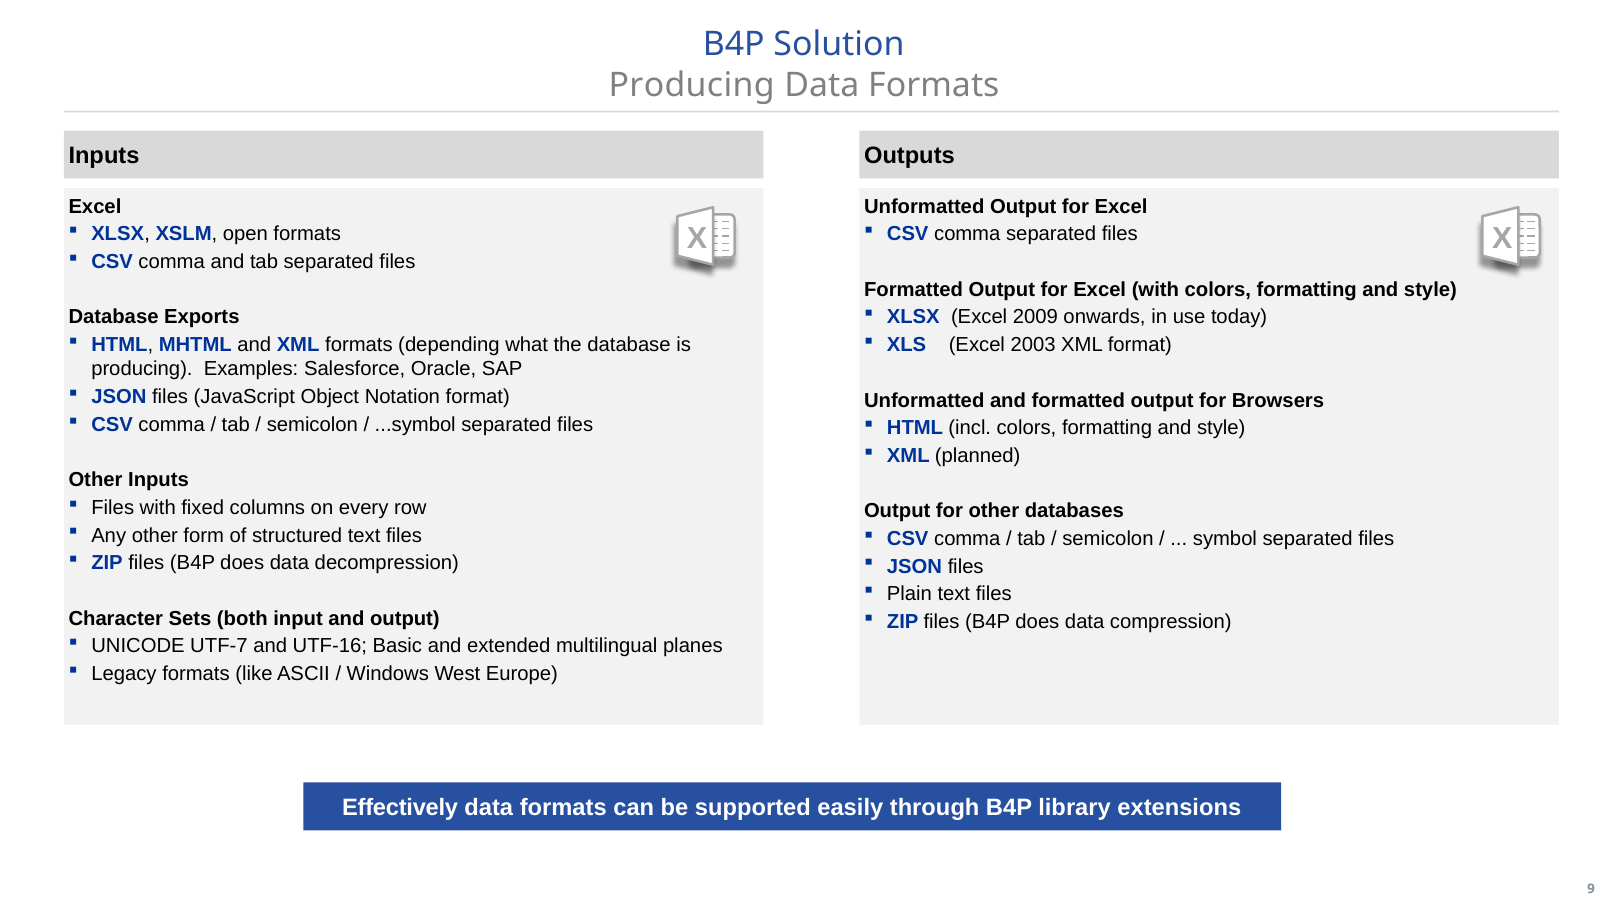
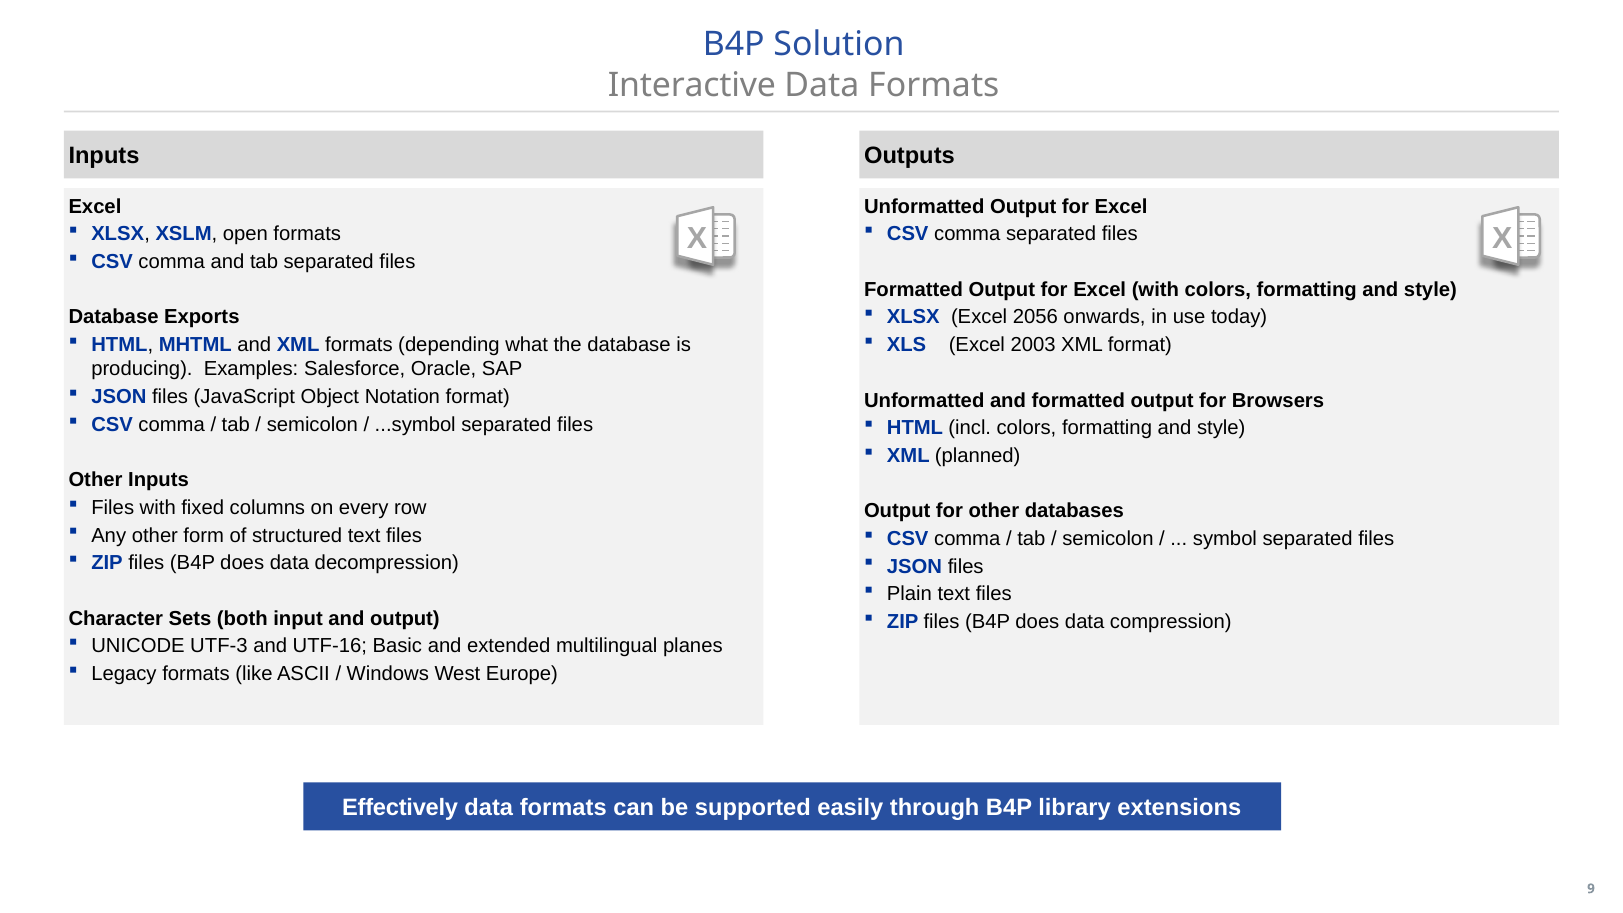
Producing: Producing -> Interactive (692, 85)
2009: 2009 -> 2056 (1035, 317)
UTF-7: UTF-7 -> UTF-3 (219, 646)
